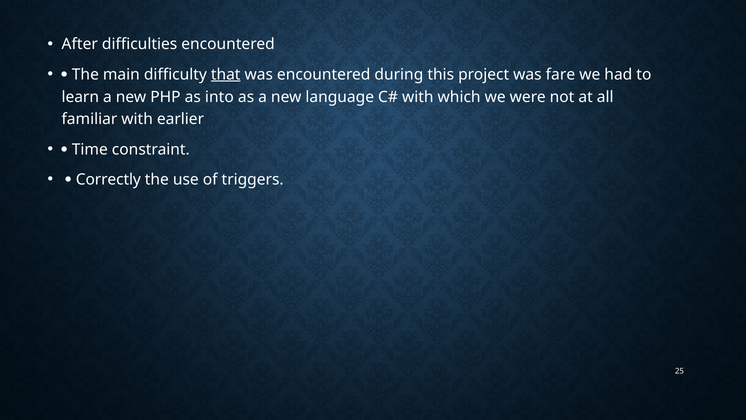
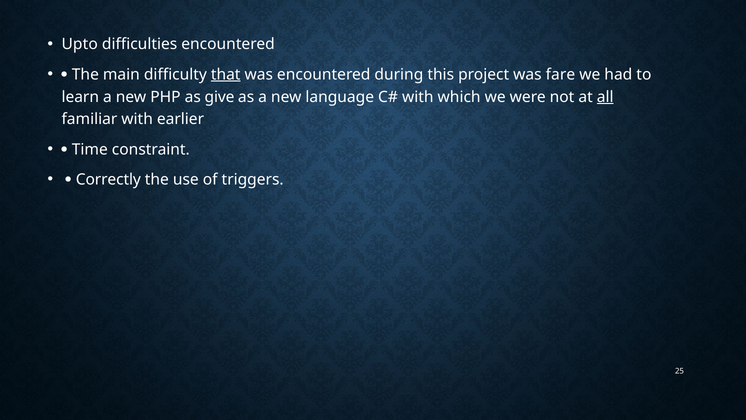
After: After -> Upto (80, 44)
into: into -> give (220, 97)
all underline: none -> present (605, 97)
